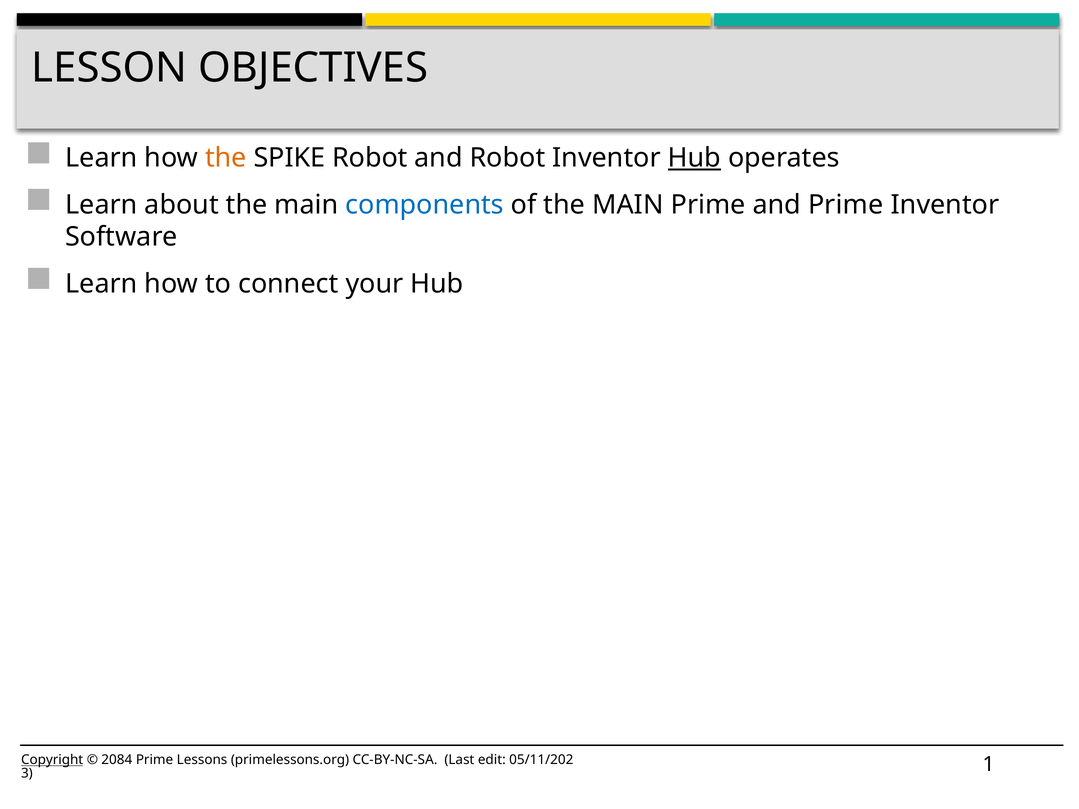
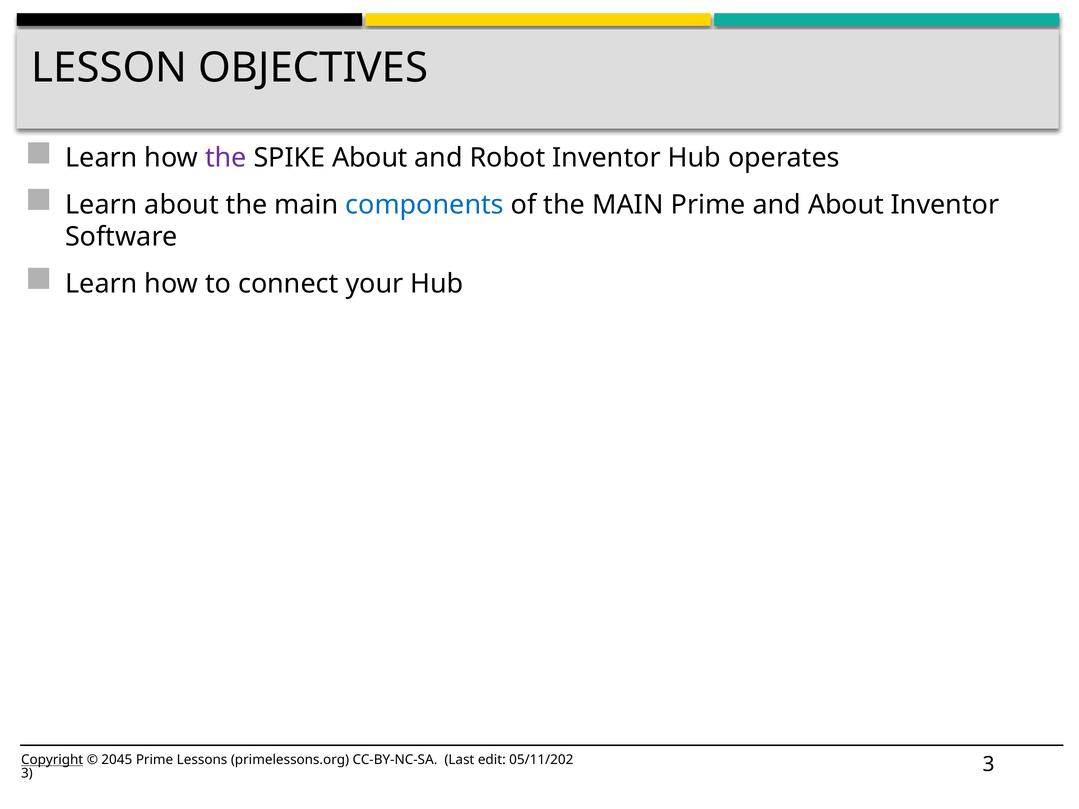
the colour: orange -> purple (226, 158)
SPIKE Robot: Robot -> About (370, 158)
Hub underline: present -> none (694, 158)
and Prime: Prime -> About (846, 205)
2084: 2084 -> 2045 (117, 760)
1: 1 -> 3 (989, 765)
